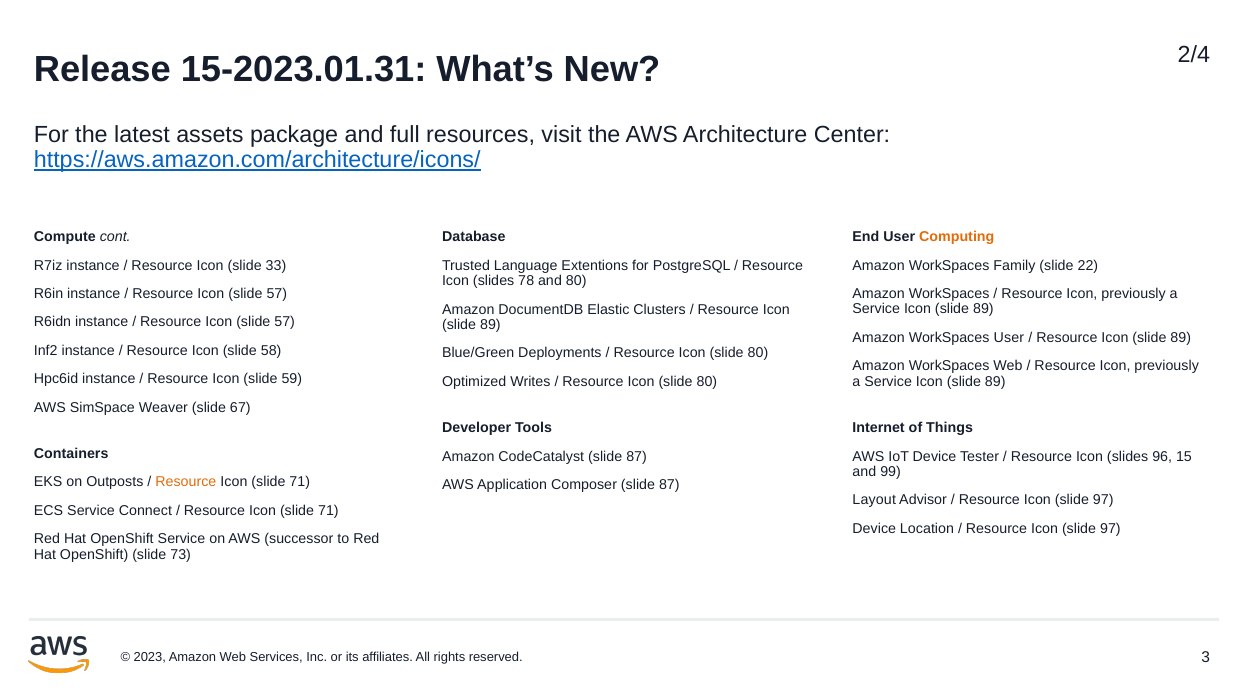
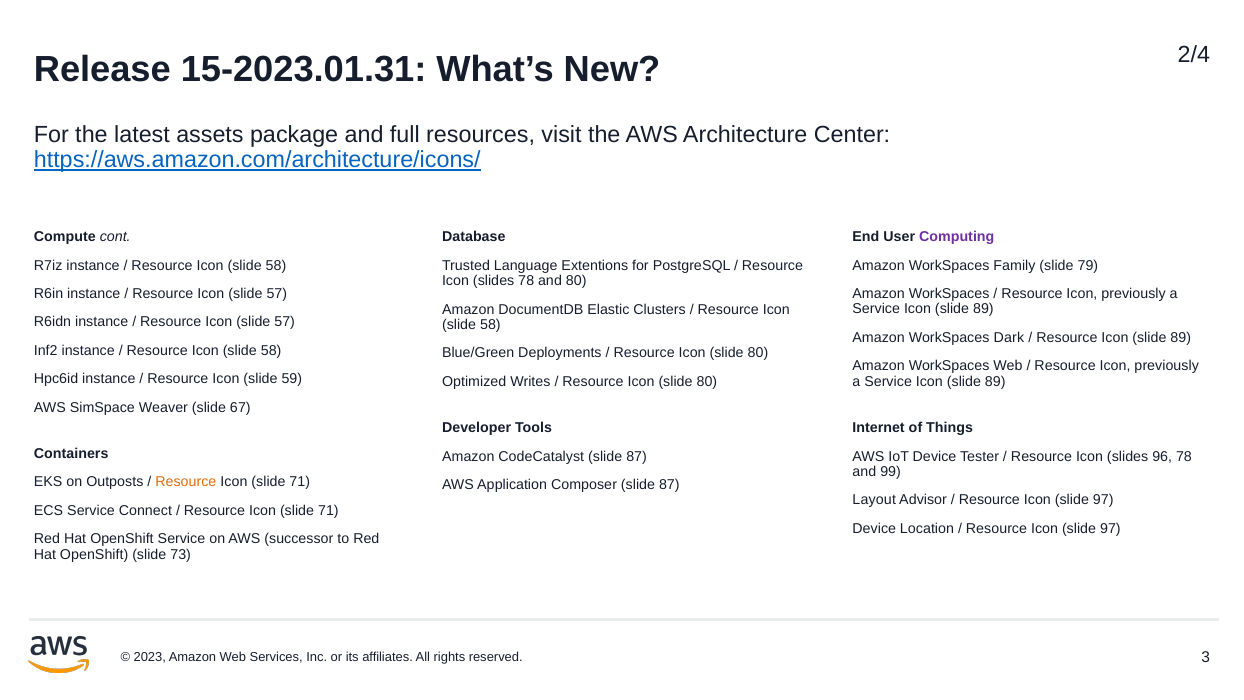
Computing colour: orange -> purple (957, 237)
33: 33 -> 58 (276, 265)
22: 22 -> 79 (1088, 265)
89: 89 -> 58 (490, 325)
WorkSpaces User: User -> Dark (1009, 338)
96 15: 15 -> 78 (1184, 456)
